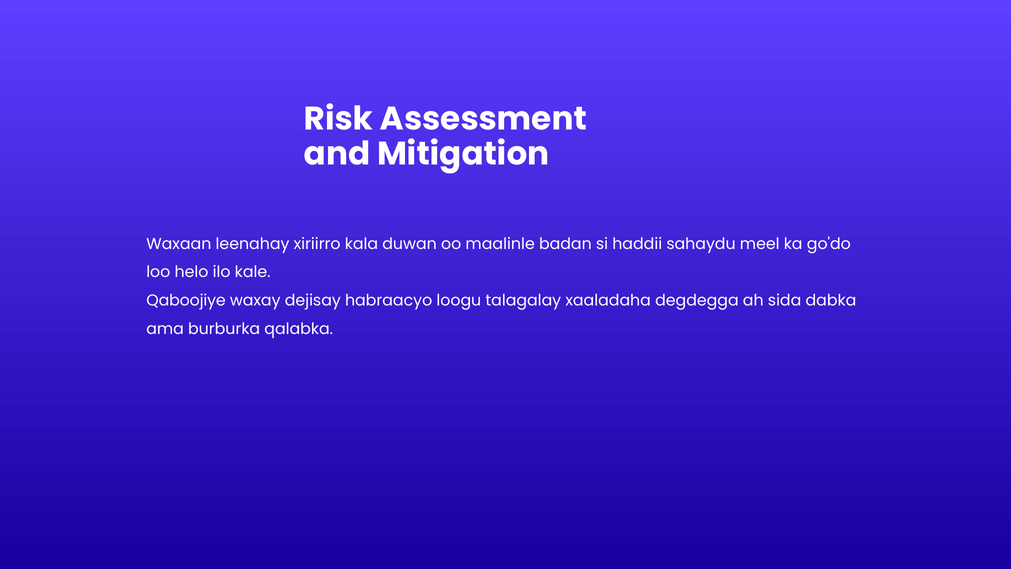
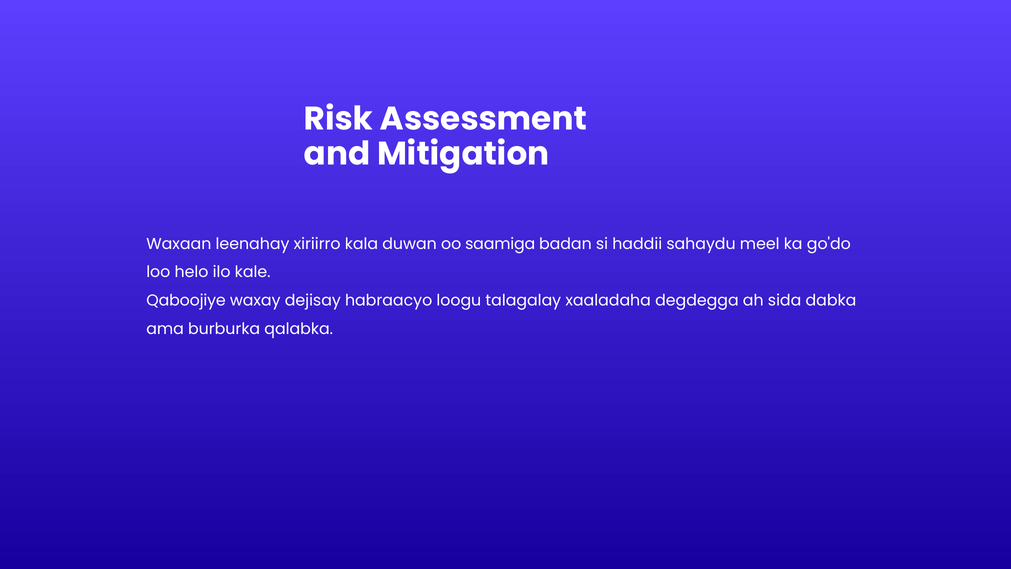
maalinle: maalinle -> saamiga (500, 244)
